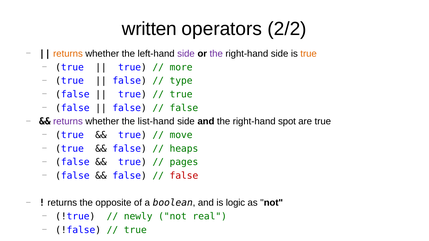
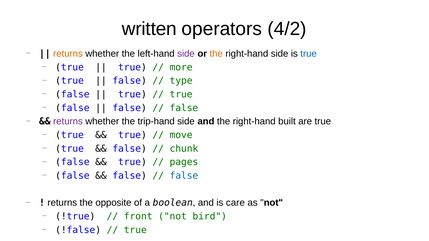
2/2: 2/2 -> 4/2 (287, 29)
the colour: purple -> orange (216, 54)
true colour: orange -> blue (309, 54)
list-hand: list-hand -> trip-hand (156, 122)
spot: spot -> built (287, 122)
heaps: heaps -> chunk (184, 149)
false colour: red -> blue (184, 176)
logic: logic -> care (235, 203)
newly: newly -> front (138, 217)
real: real -> bird (210, 217)
